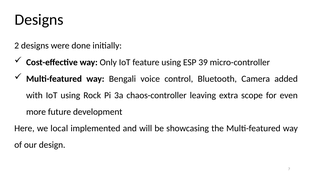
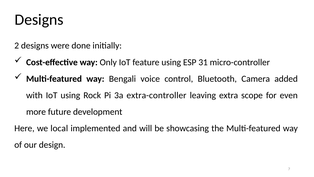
39: 39 -> 31 (203, 62)
chaos-controller: chaos-controller -> extra-controller (156, 95)
